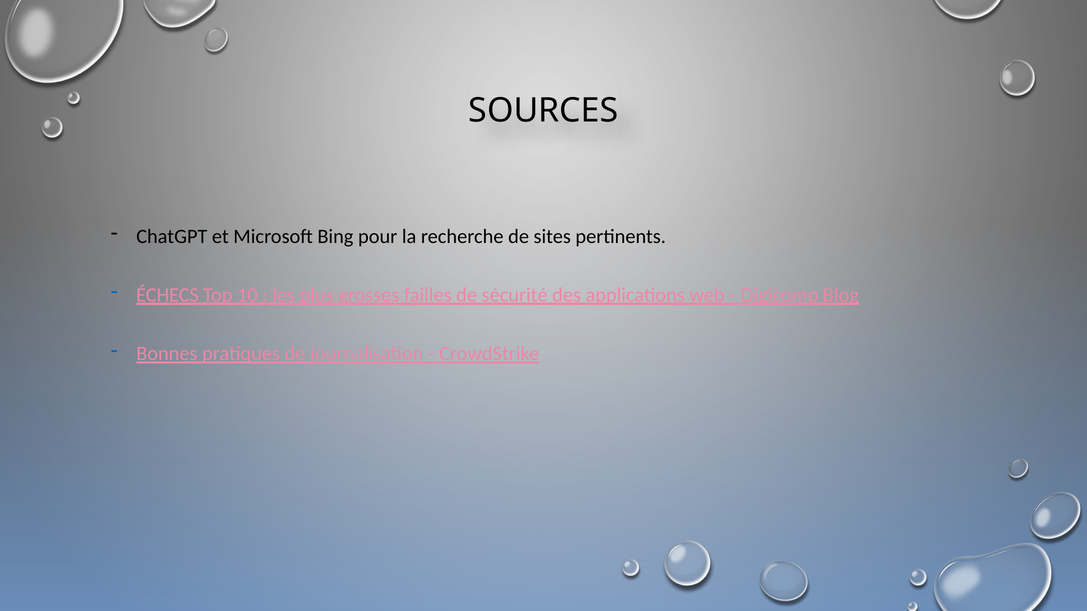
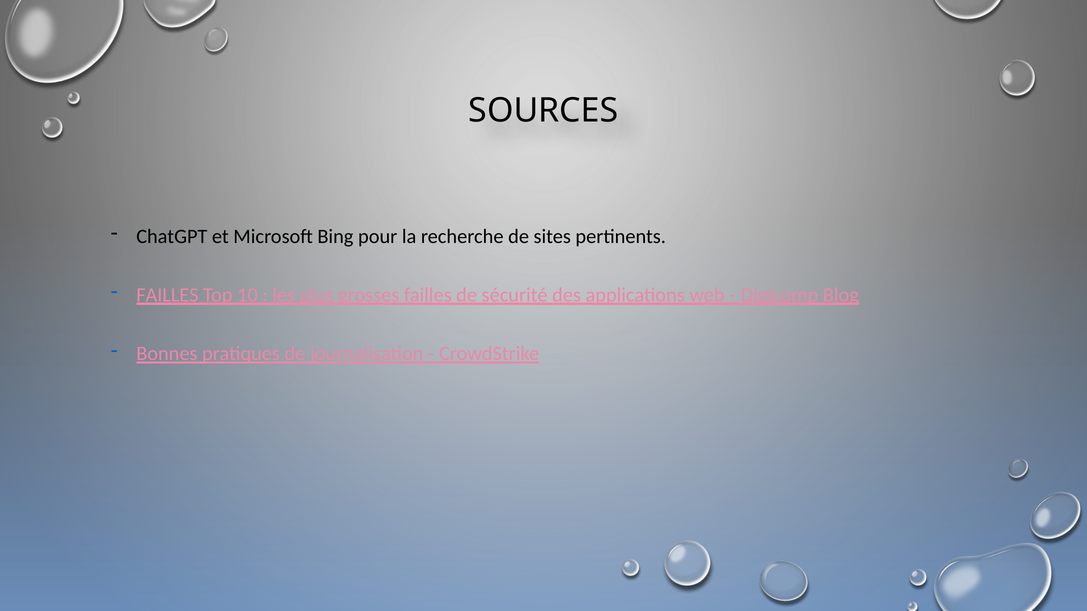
ÉCHECS: ÉCHECS -> FAILLES (167, 295)
